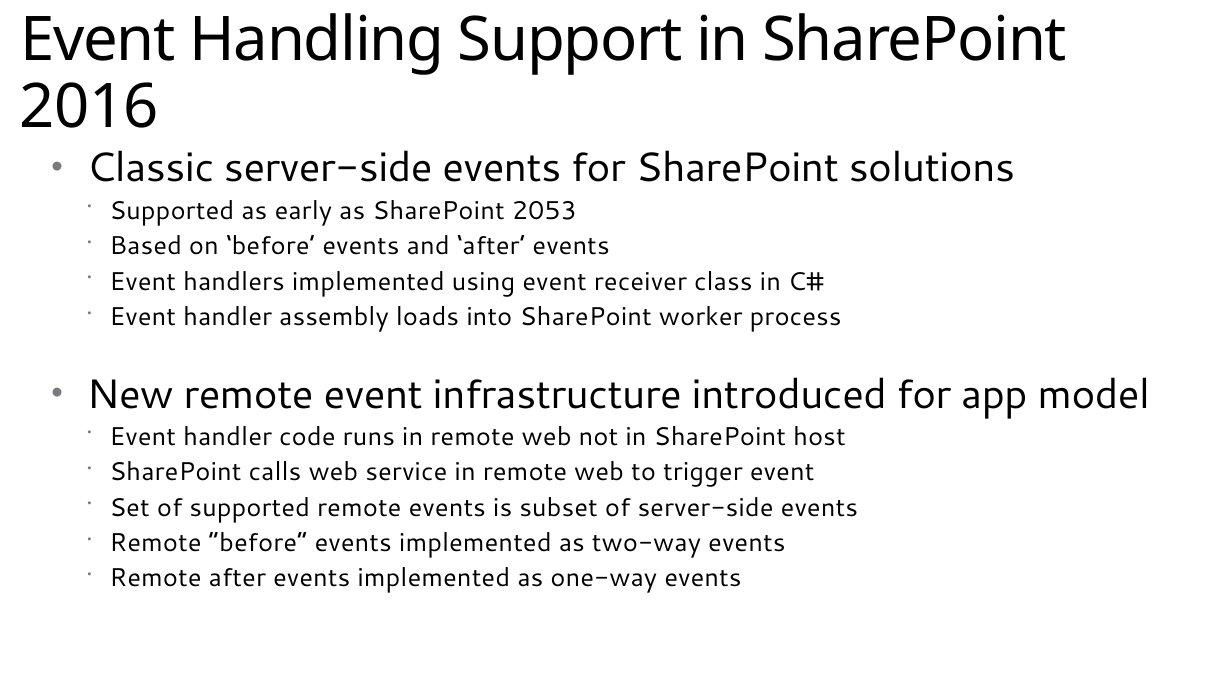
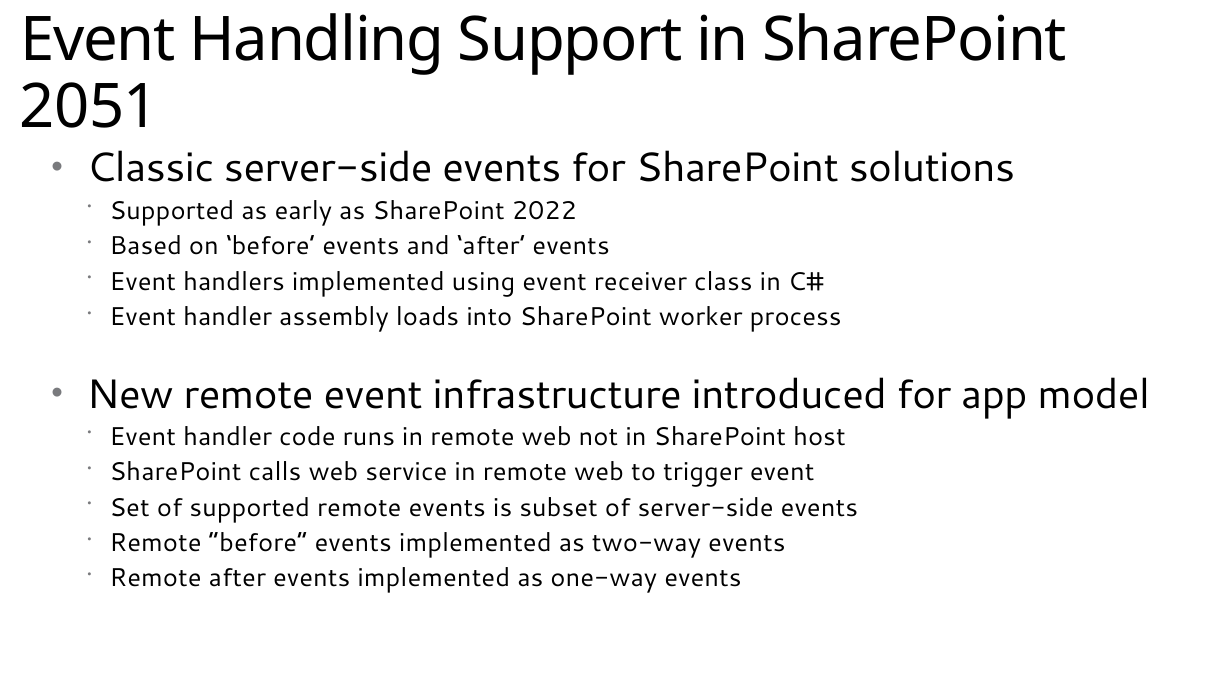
2016: 2016 -> 2051 (89, 107)
2053: 2053 -> 2022 (544, 211)
